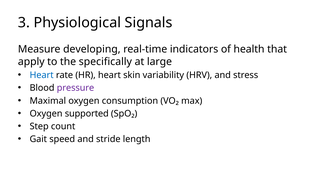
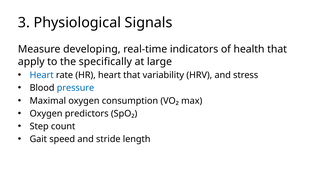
heart skin: skin -> that (132, 75)
pressure colour: purple -> blue (75, 88)
supported: supported -> predictors (87, 113)
